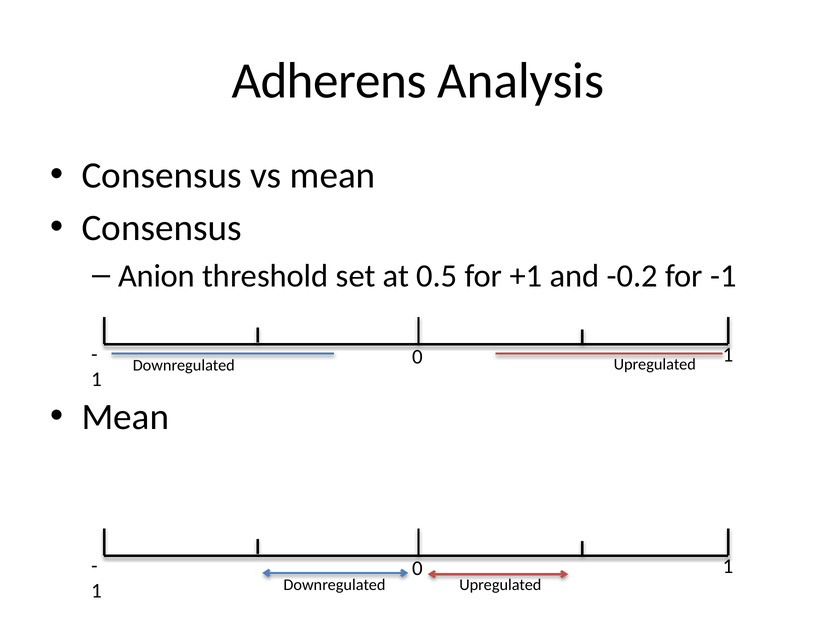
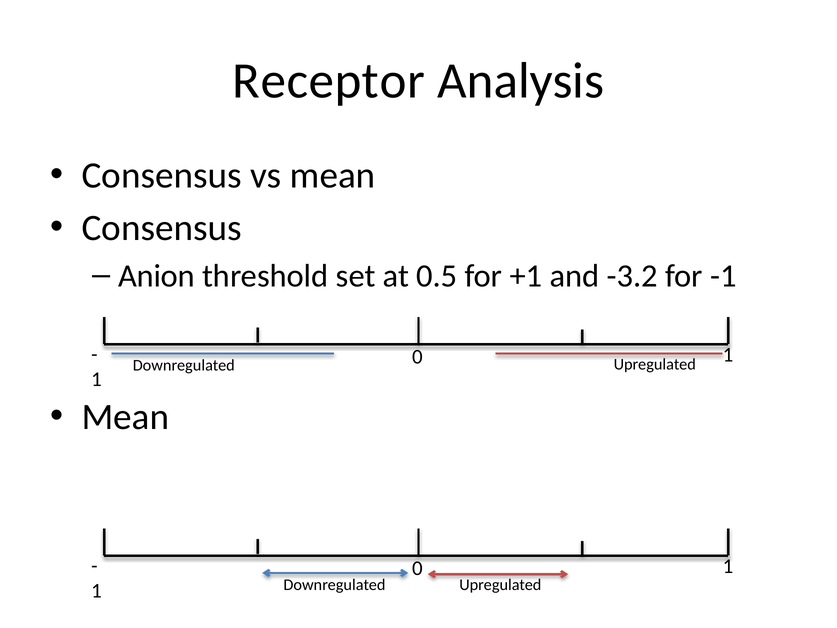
Adherens: Adherens -> Receptor (329, 81)
-0.2: -0.2 -> -3.2 (632, 276)
